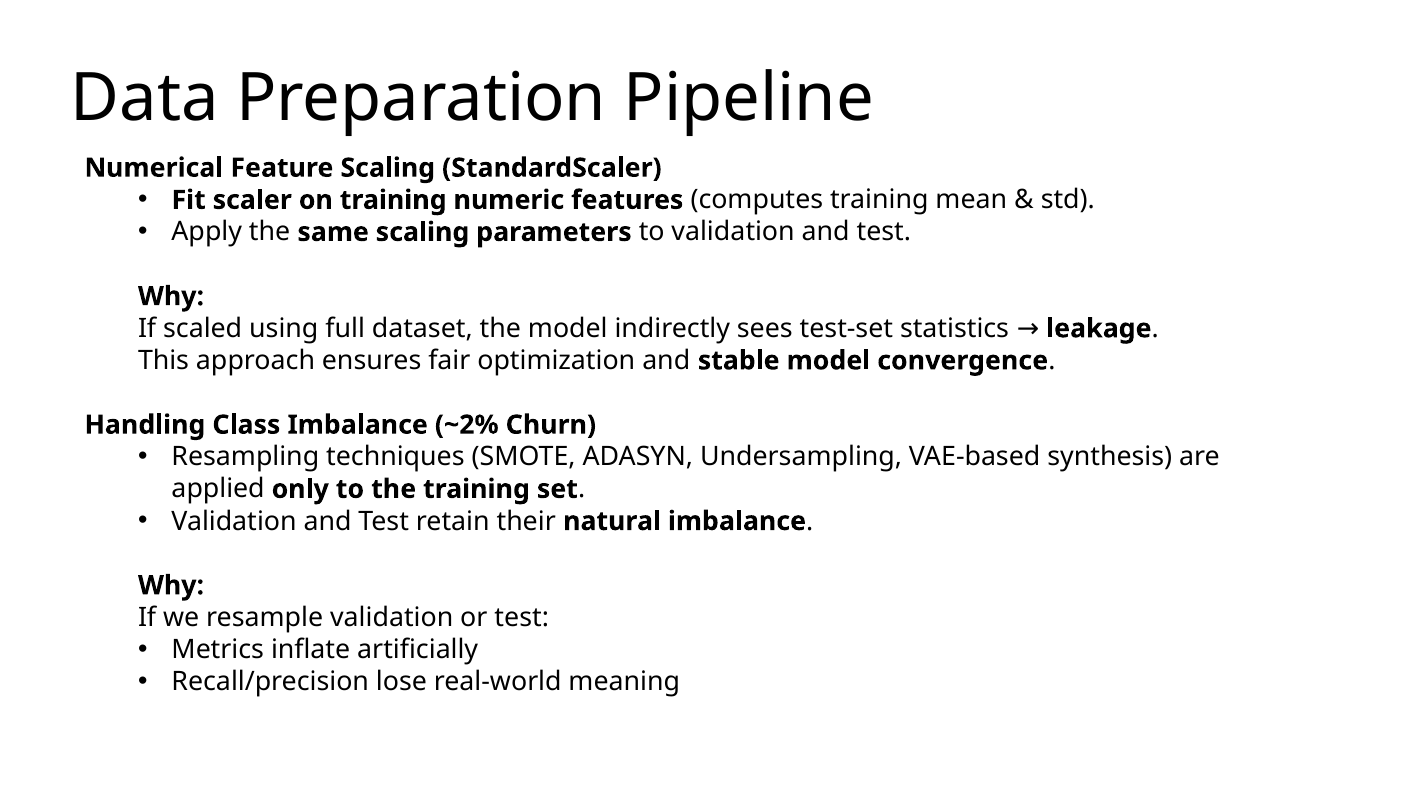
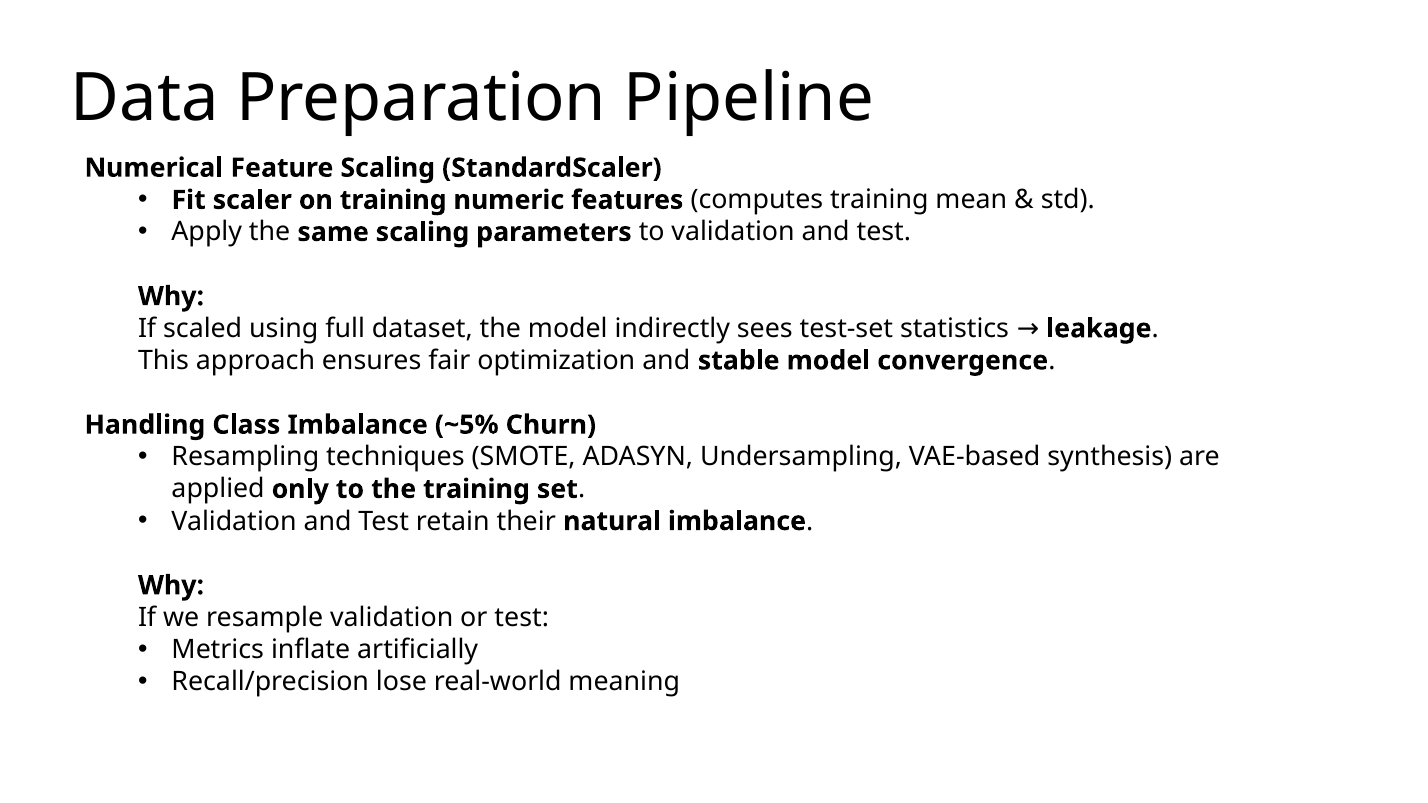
~2%: ~2% -> ~5% (467, 425)
